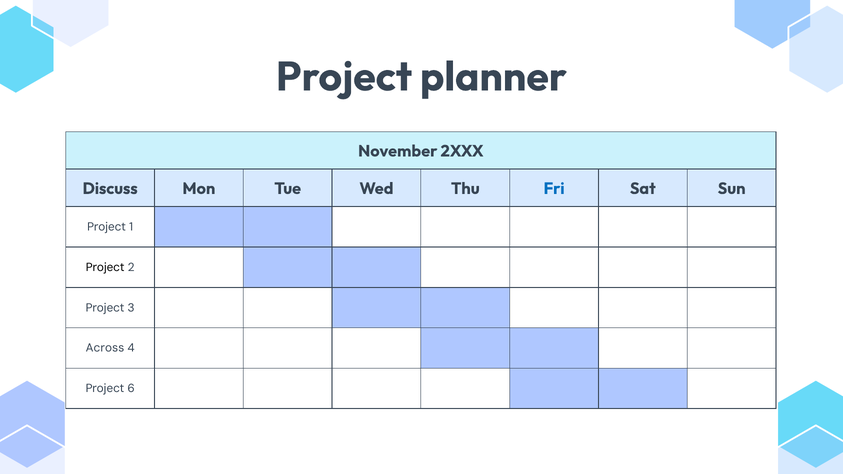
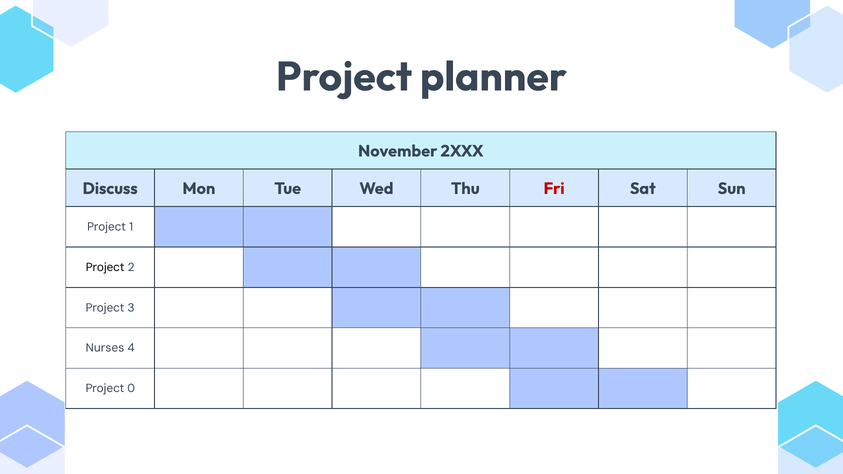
Fri colour: blue -> red (554, 189)
Across: Across -> Nurses (105, 348)
6: 6 -> 0 (131, 389)
